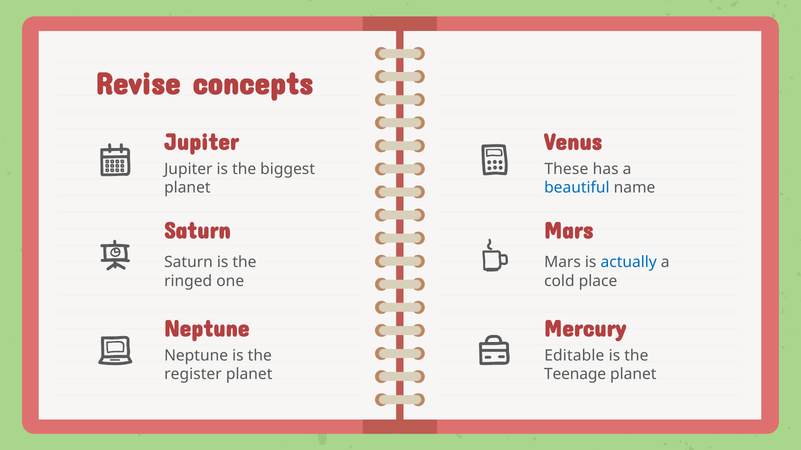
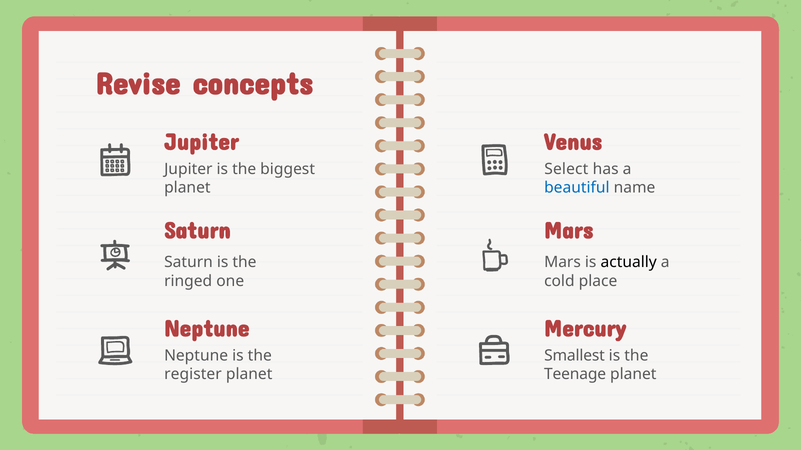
These: These -> Select (566, 169)
actually colour: blue -> black (629, 263)
Editable: Editable -> Smallest (574, 356)
